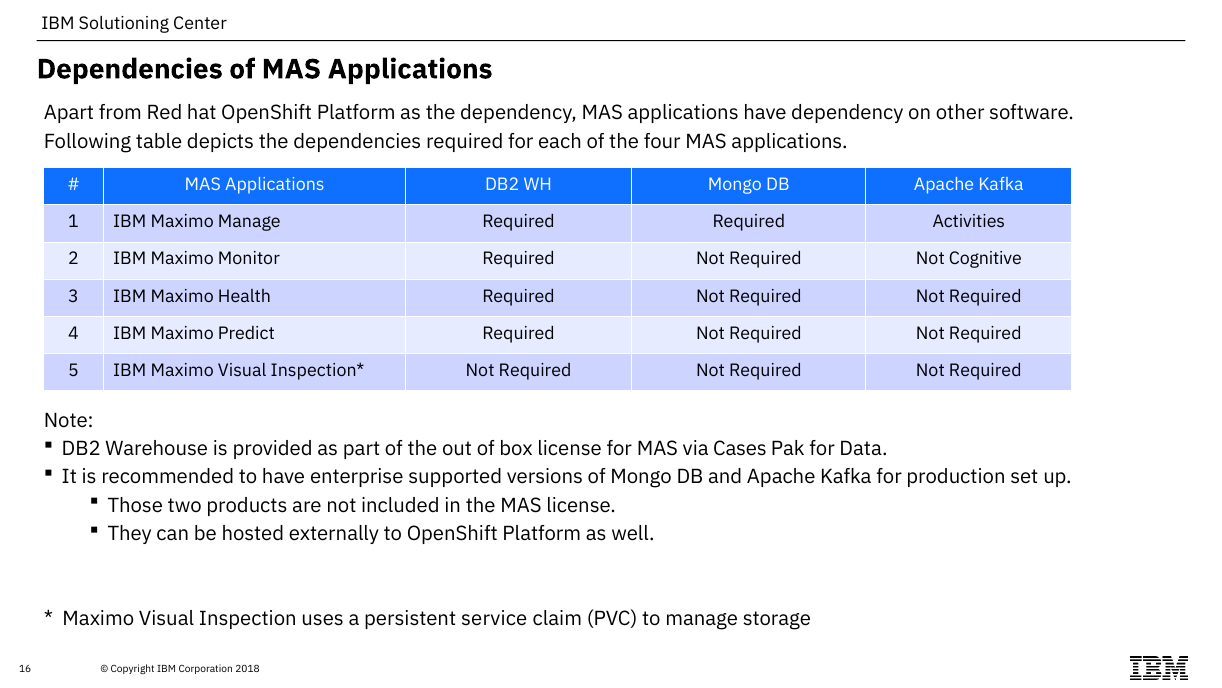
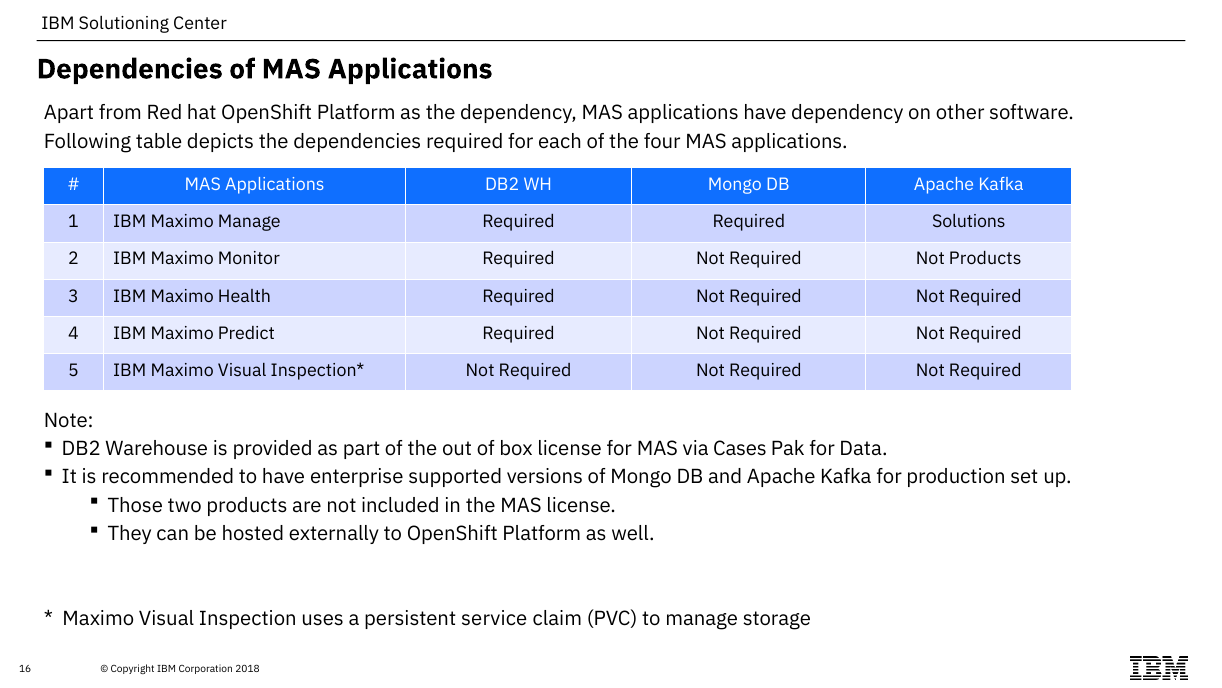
Activities: Activities -> Solutions (969, 222)
Not Cognitive: Cognitive -> Products (985, 259)
